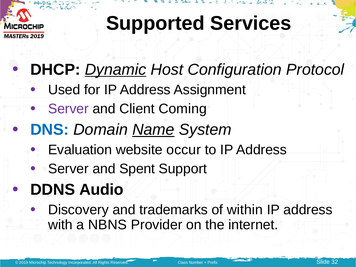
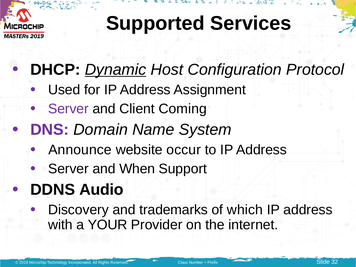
DNS colour: blue -> purple (50, 130)
Name underline: present -> none (153, 130)
Evaluation: Evaluation -> Announce (80, 150)
Spent: Spent -> When (137, 169)
within: within -> which (245, 210)
NBNS: NBNS -> YOUR (108, 225)
